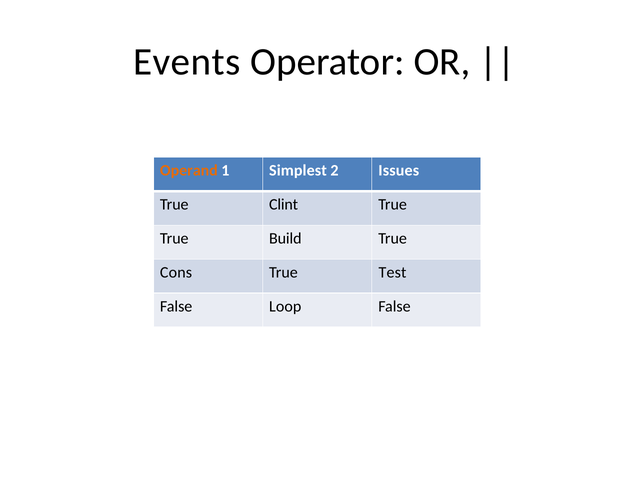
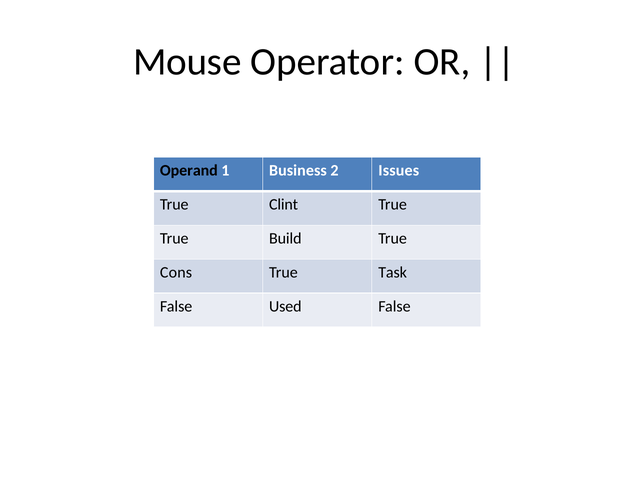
Events: Events -> Mouse (187, 62)
Operand colour: orange -> black (189, 171)
Simplest: Simplest -> Business (298, 171)
Test: Test -> Task (393, 272)
Loop: Loop -> Used (285, 306)
